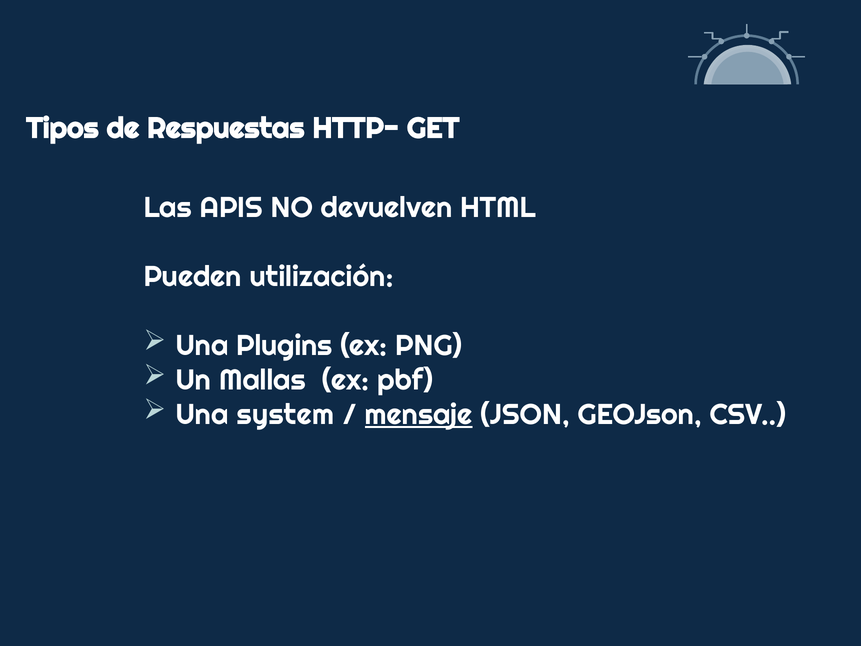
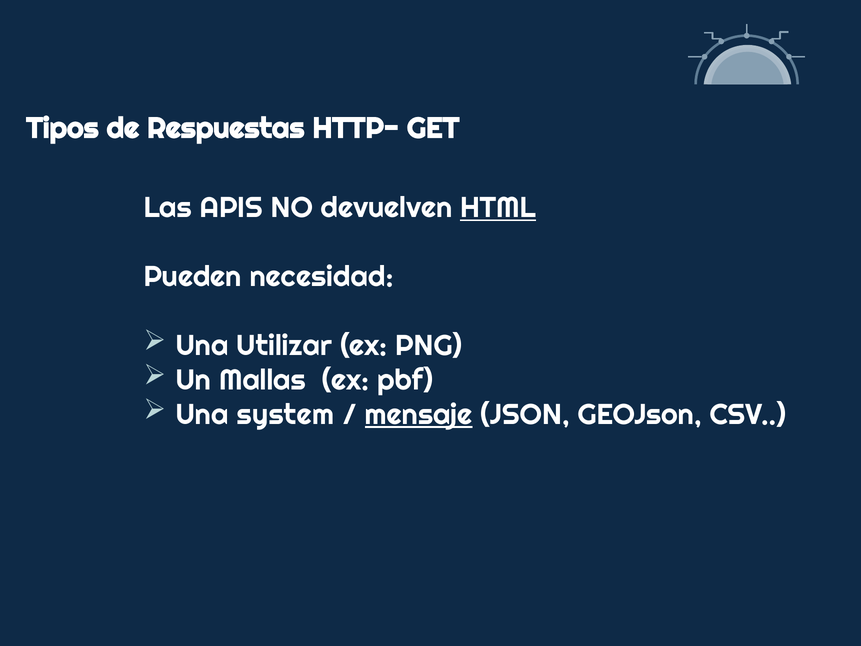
HTML underline: none -> present (498, 208)
utilización: utilización -> necesidad (322, 277)
Plugins: Plugins -> Utilizar (284, 346)
